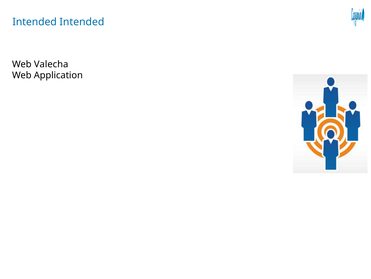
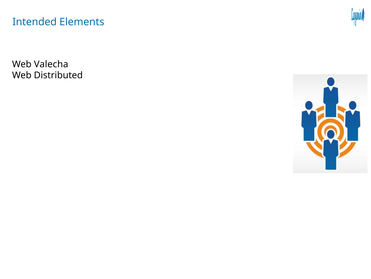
Intended Intended: Intended -> Elements (82, 22)
Application: Application -> Distributed (58, 75)
